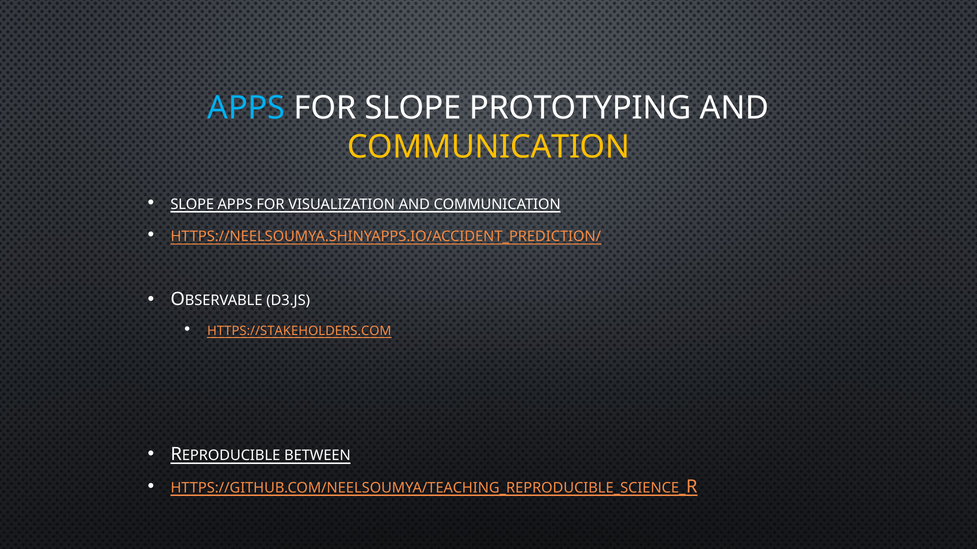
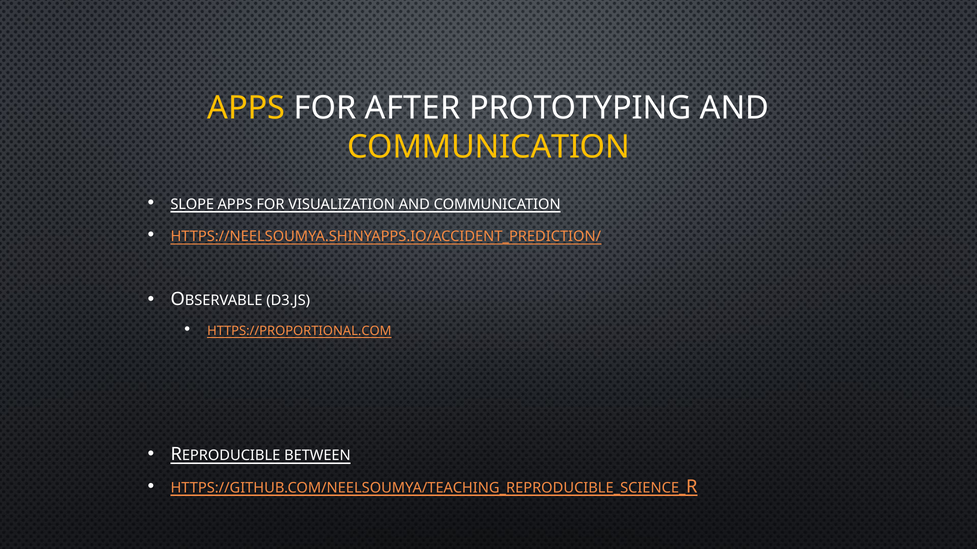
APPS colour: light blue -> yellow (246, 108)
FOR SLOPE: SLOPE -> AFTER (413, 108)
HTTPS://STAKEHOLDERS.COM: HTTPS://STAKEHOLDERS.COM -> HTTPS://PROPORTIONAL.COM (299, 331)
